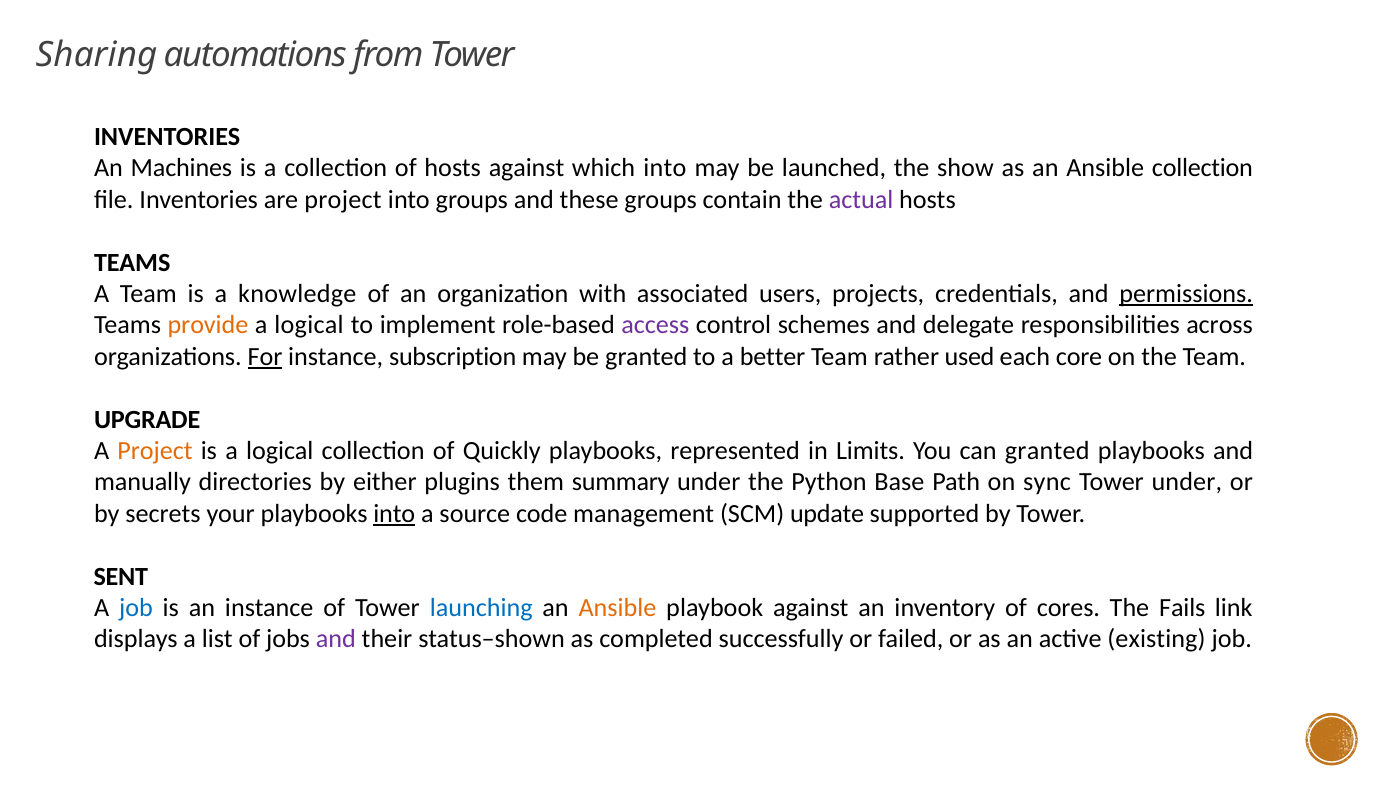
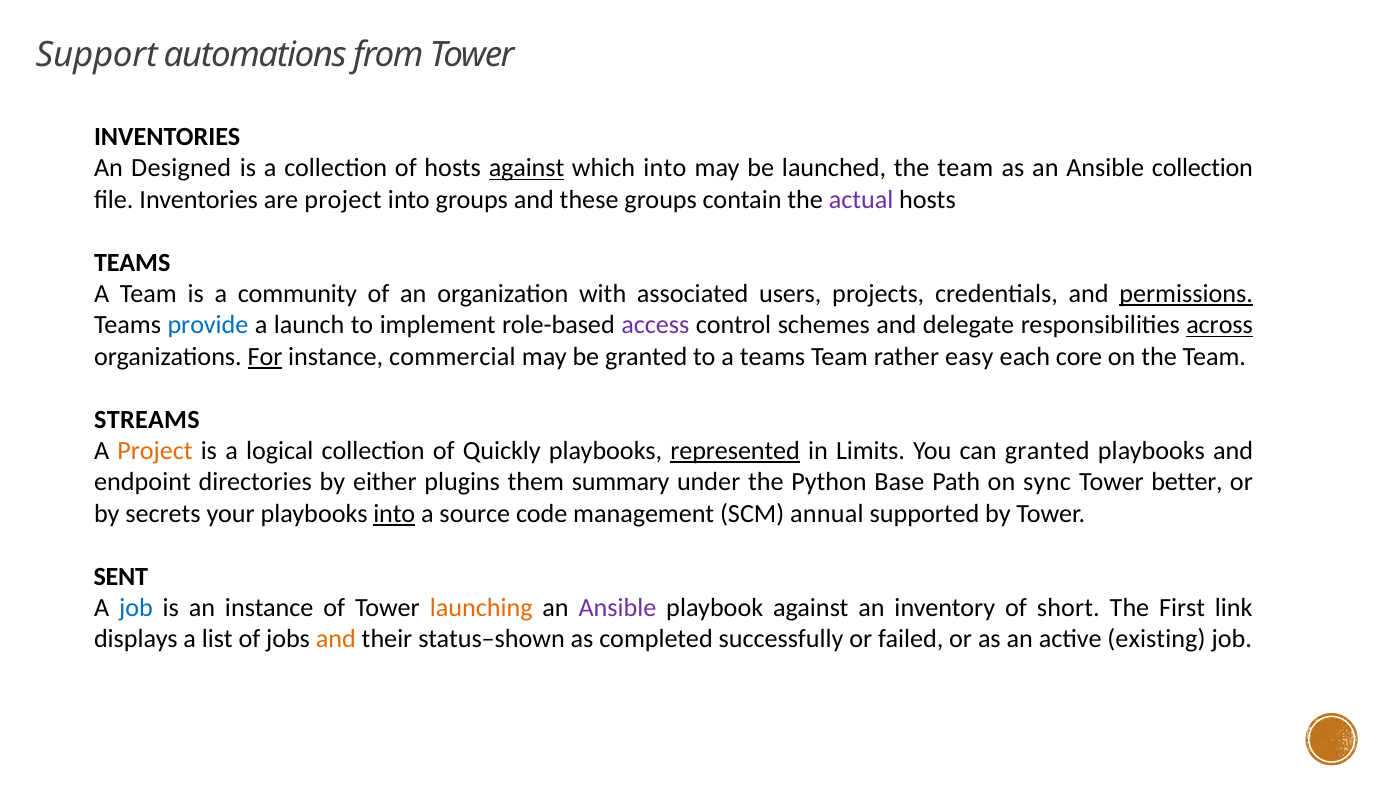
Sharing: Sharing -> Support (97, 55)
Machines: Machines -> Designed (181, 168)
against underline: none -> present (527, 168)
launched the show: show -> team (965, 168)
knowledge: knowledge -> community (297, 294)
provide colour: orange -> blue (208, 325)
logical: logical -> launch (309, 325)
across underline: none -> present (1220, 325)
subscription: subscription -> commercial (452, 357)
a better: better -> teams (772, 357)
used: used -> easy (969, 357)
UPGRADE: UPGRADE -> STREAMS (147, 420)
represented underline: none -> present (735, 451)
manually: manually -> endpoint (142, 482)
Tower under: under -> better (1187, 482)
update: update -> annual (827, 514)
launching colour: blue -> orange (481, 608)
Ansible colour: orange -> purple (618, 608)
cores: cores -> short (1068, 608)
Fails: Fails -> First (1182, 608)
and colour: purple -> orange (336, 640)
